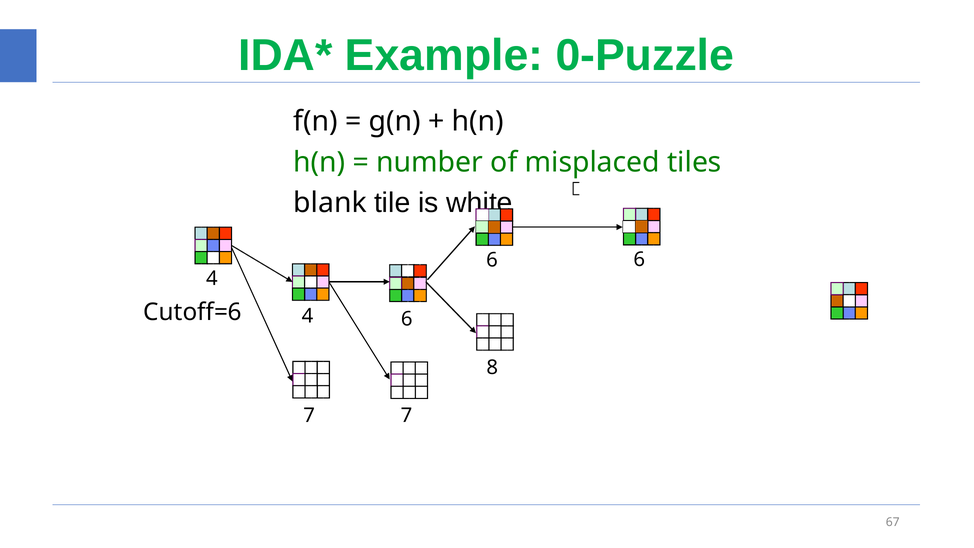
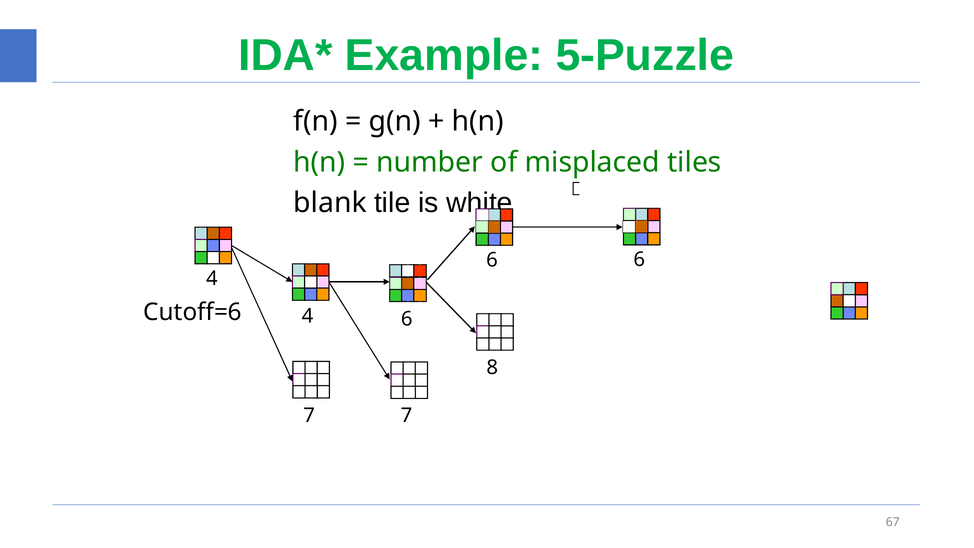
0-Puzzle: 0-Puzzle -> 5-Puzzle (645, 55)
